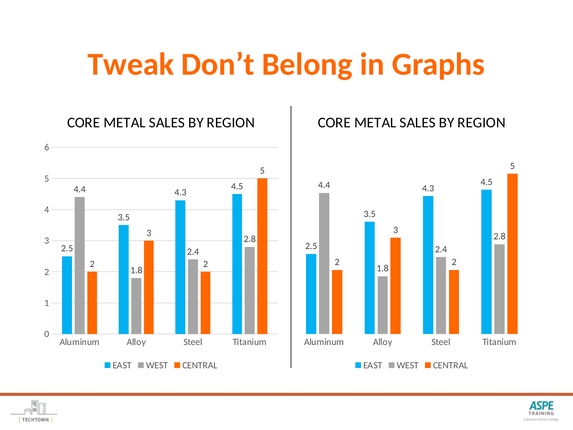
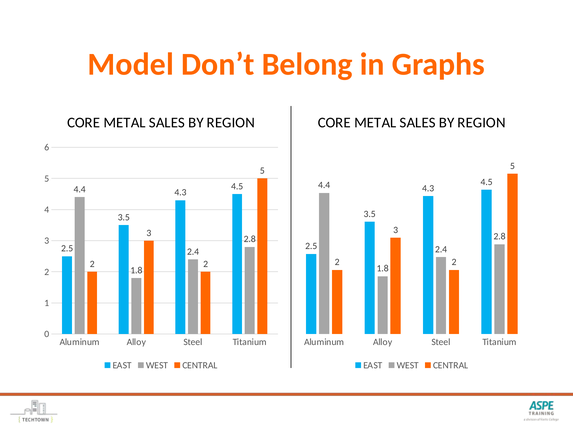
Tweak: Tweak -> Model (131, 64)
